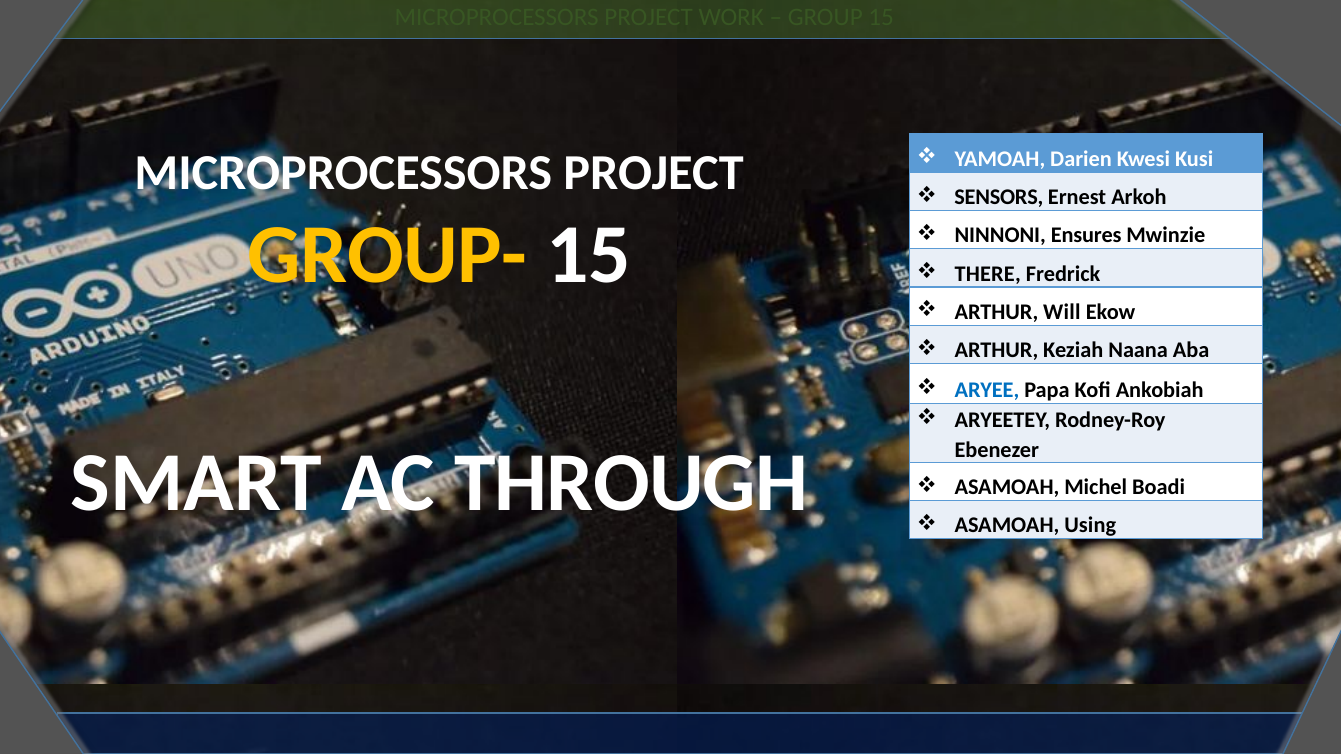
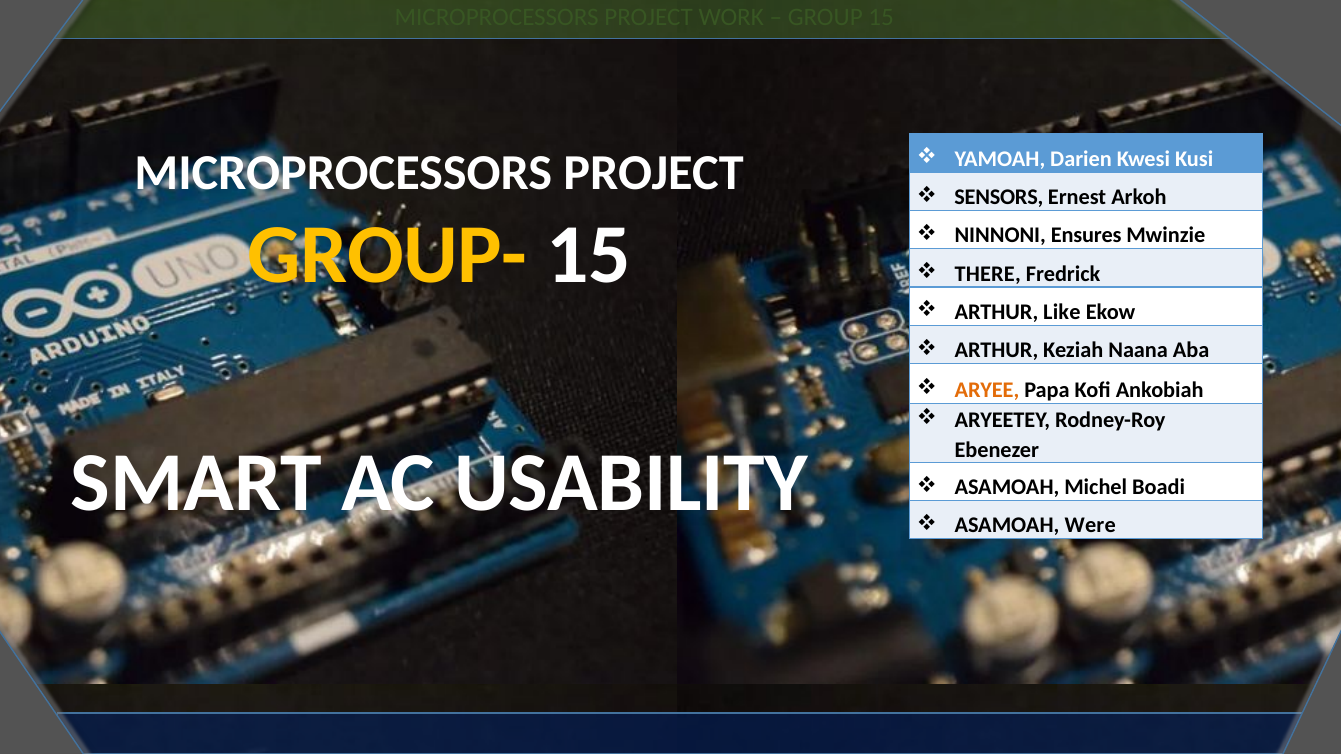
Will: Will -> Like (1062, 312)
ARYEE colour: blue -> orange (987, 390)
THROUGH: THROUGH -> USABILITY (631, 483)
Using: Using -> Were (1090, 526)
